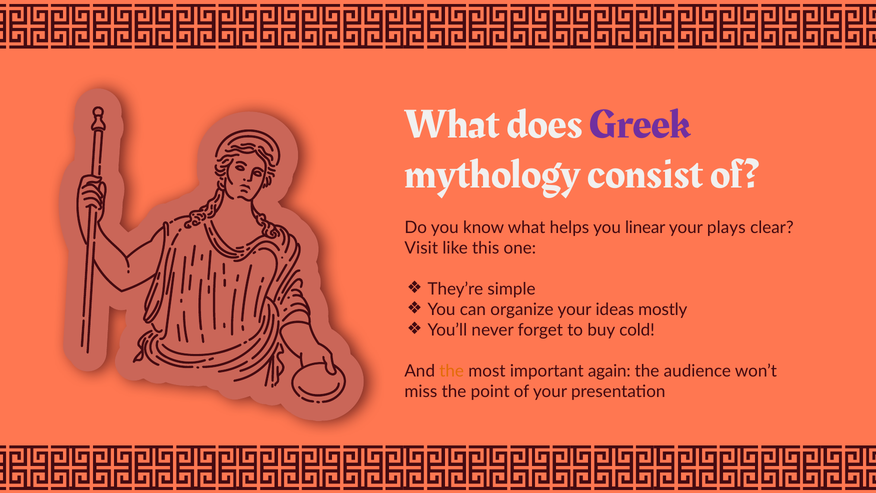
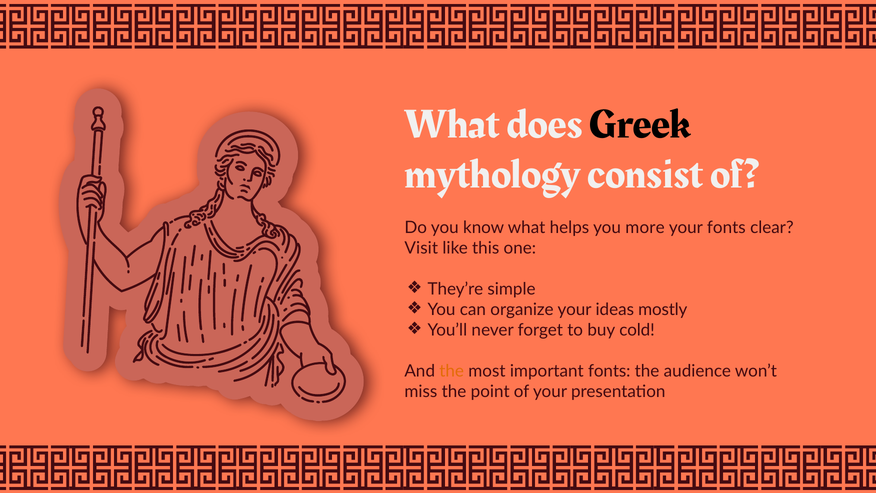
Greek colour: purple -> black (640, 124)
linear: linear -> more (645, 228)
your plays: plays -> fonts (726, 228)
important again: again -> fonts (609, 371)
